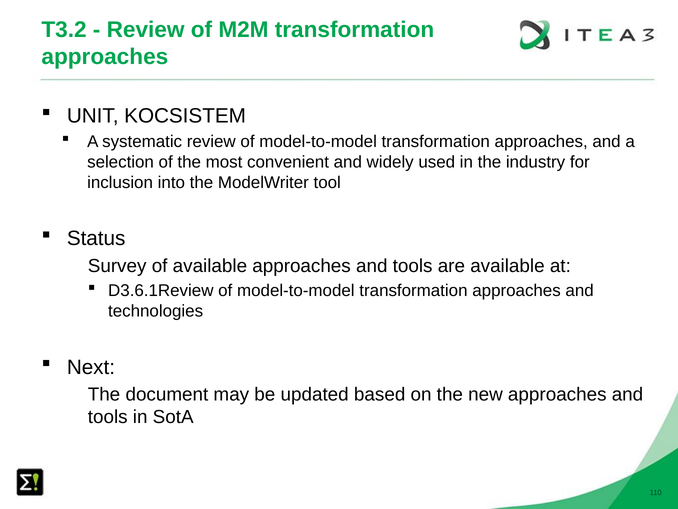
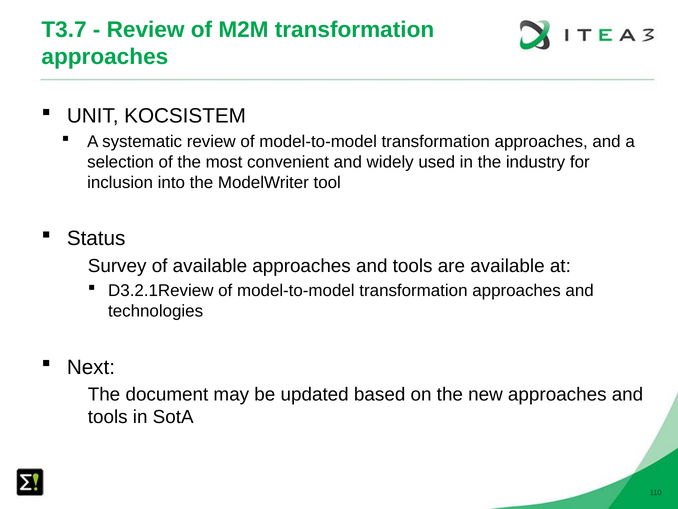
T3.2: T3.2 -> T3.7 (64, 30)
D3.6.1Review: D3.6.1Review -> D3.2.1Review (161, 291)
